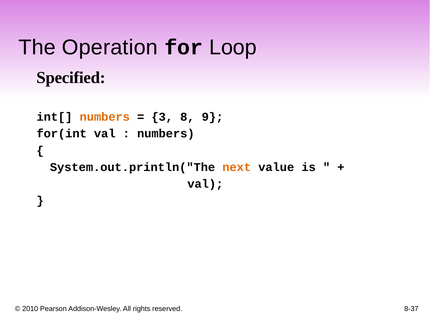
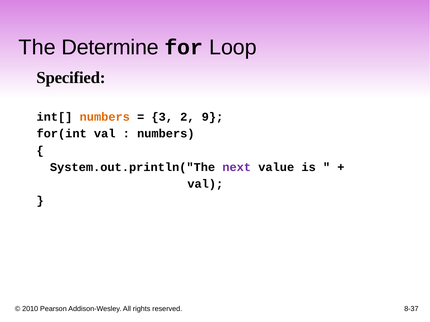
Operation: Operation -> Determine (110, 47)
8: 8 -> 2 (187, 117)
next colour: orange -> purple (237, 167)
